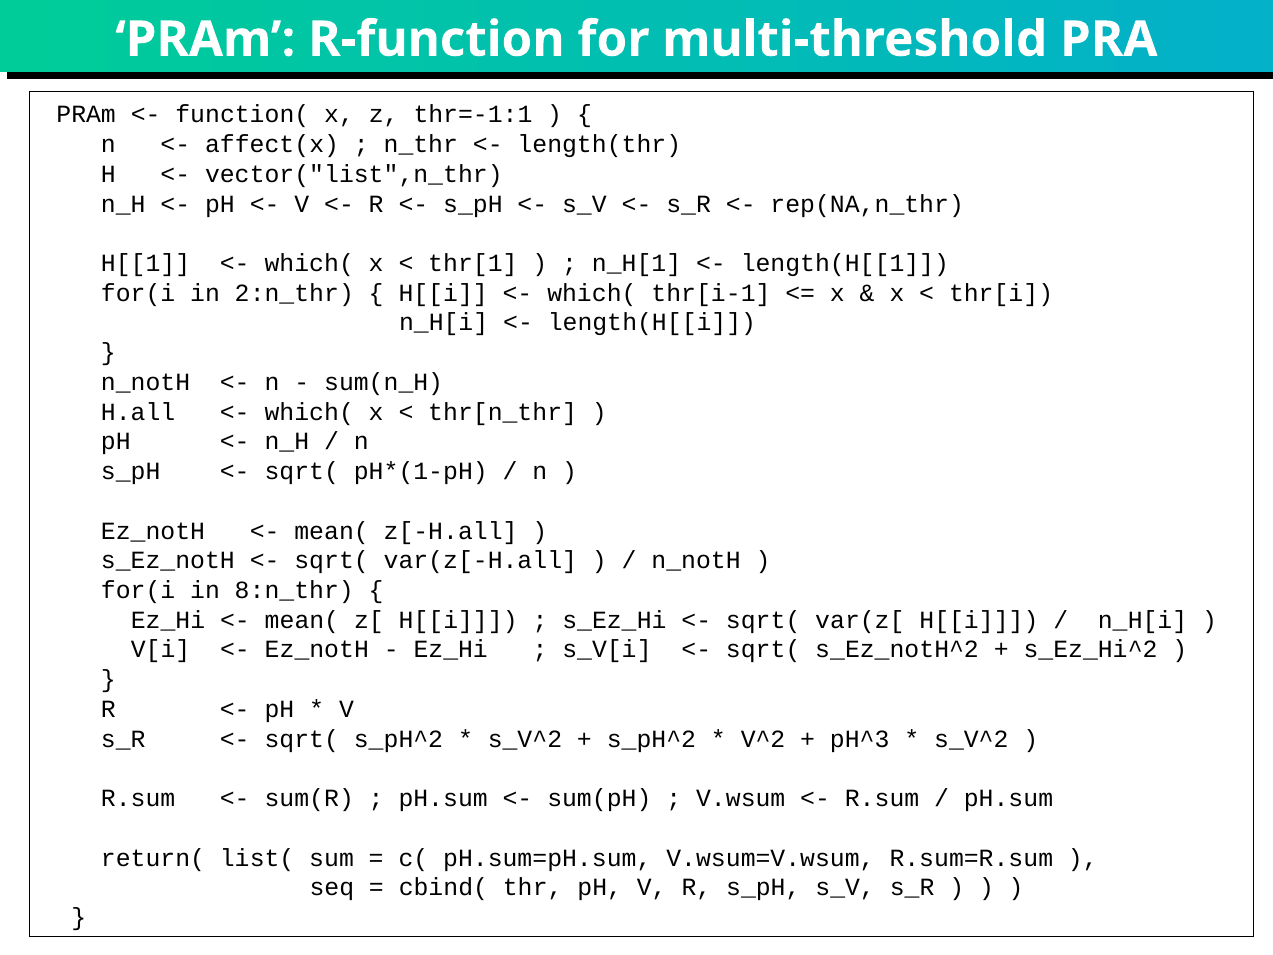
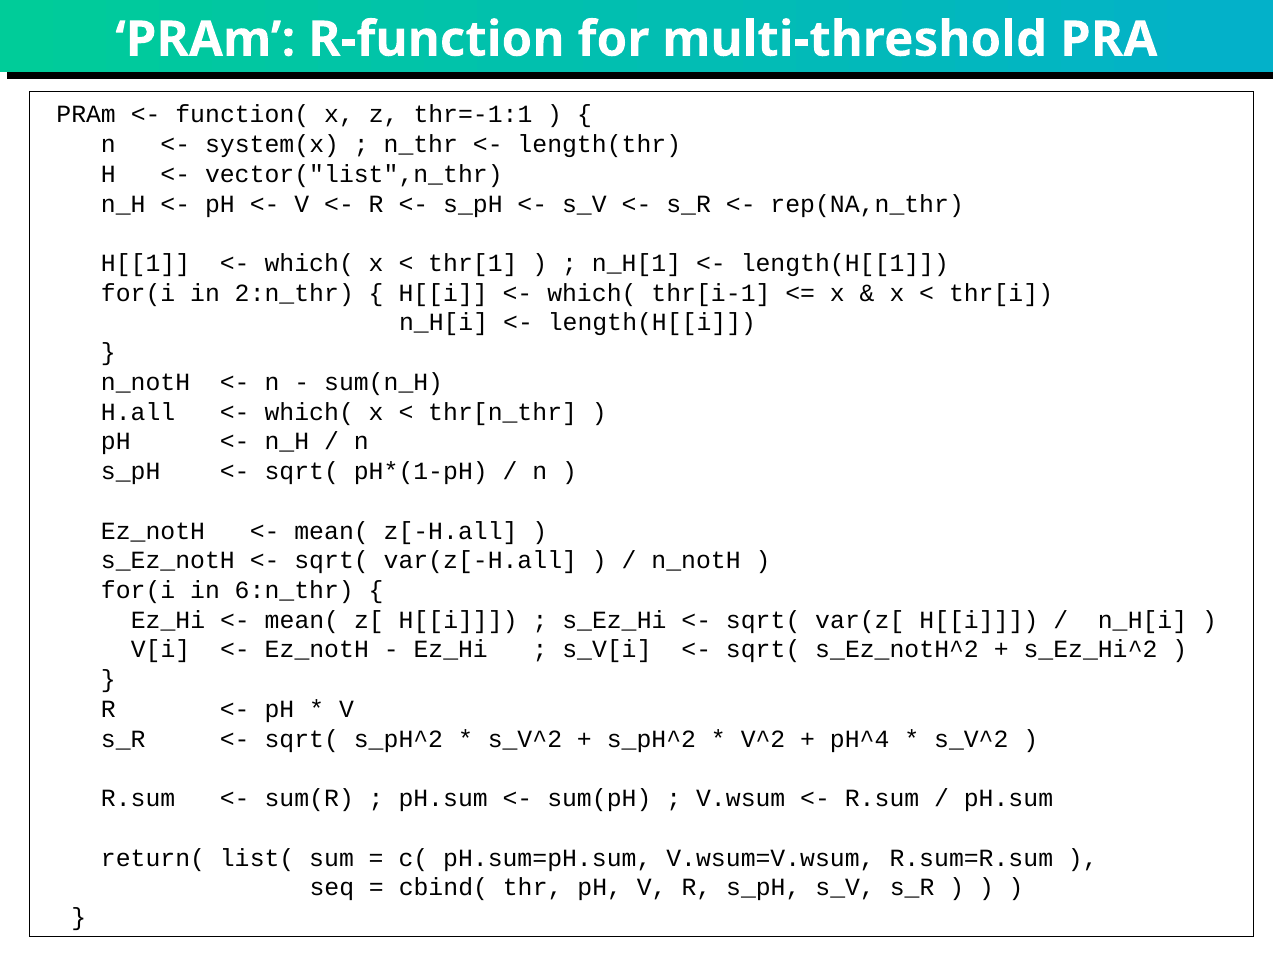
affect(x: affect(x -> system(x (272, 144)
8:n_thr: 8:n_thr -> 6:n_thr (294, 590)
pH^3: pH^3 -> pH^4 (860, 739)
